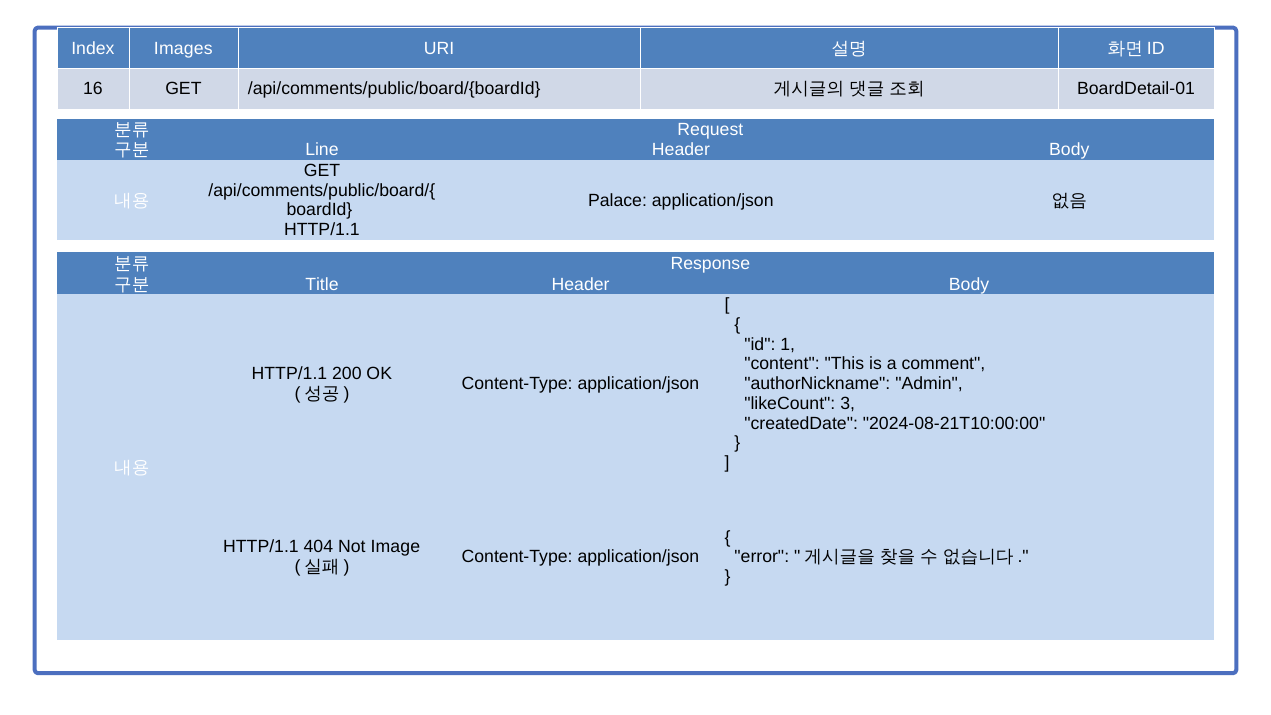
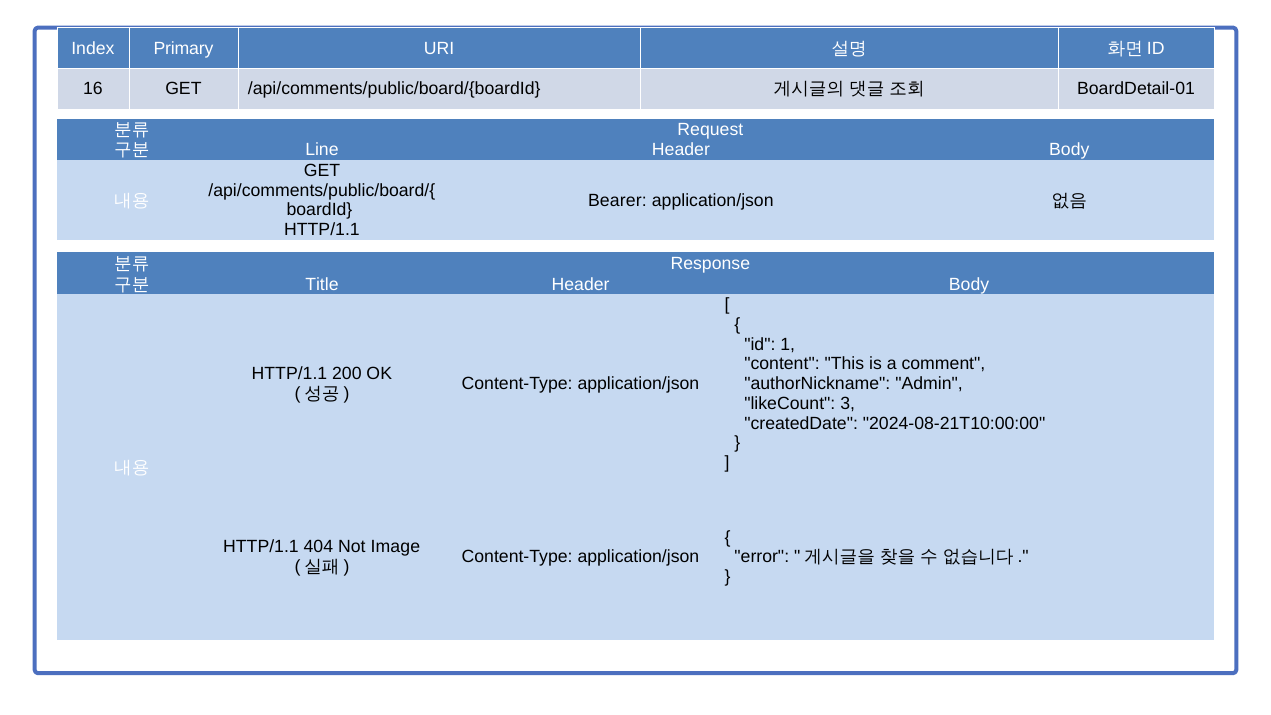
Images: Images -> Primary (183, 48)
Palace: Palace -> Bearer (617, 200)
